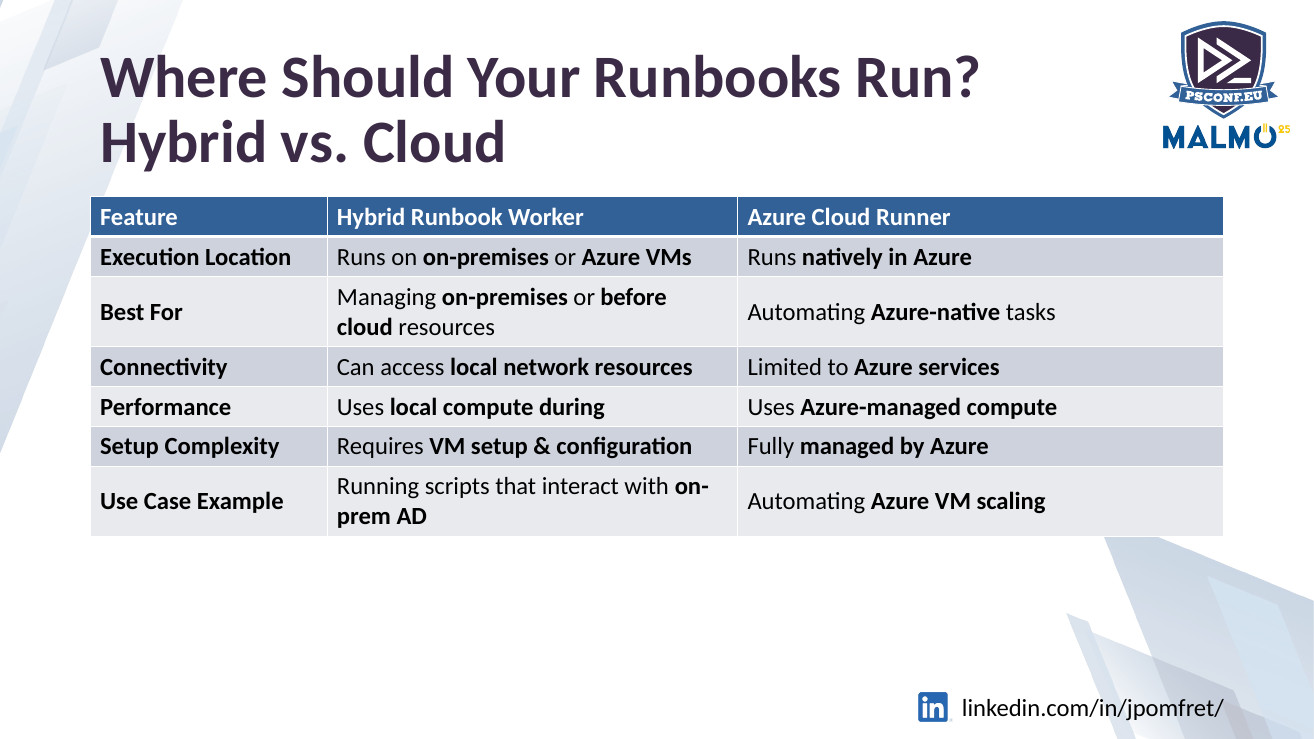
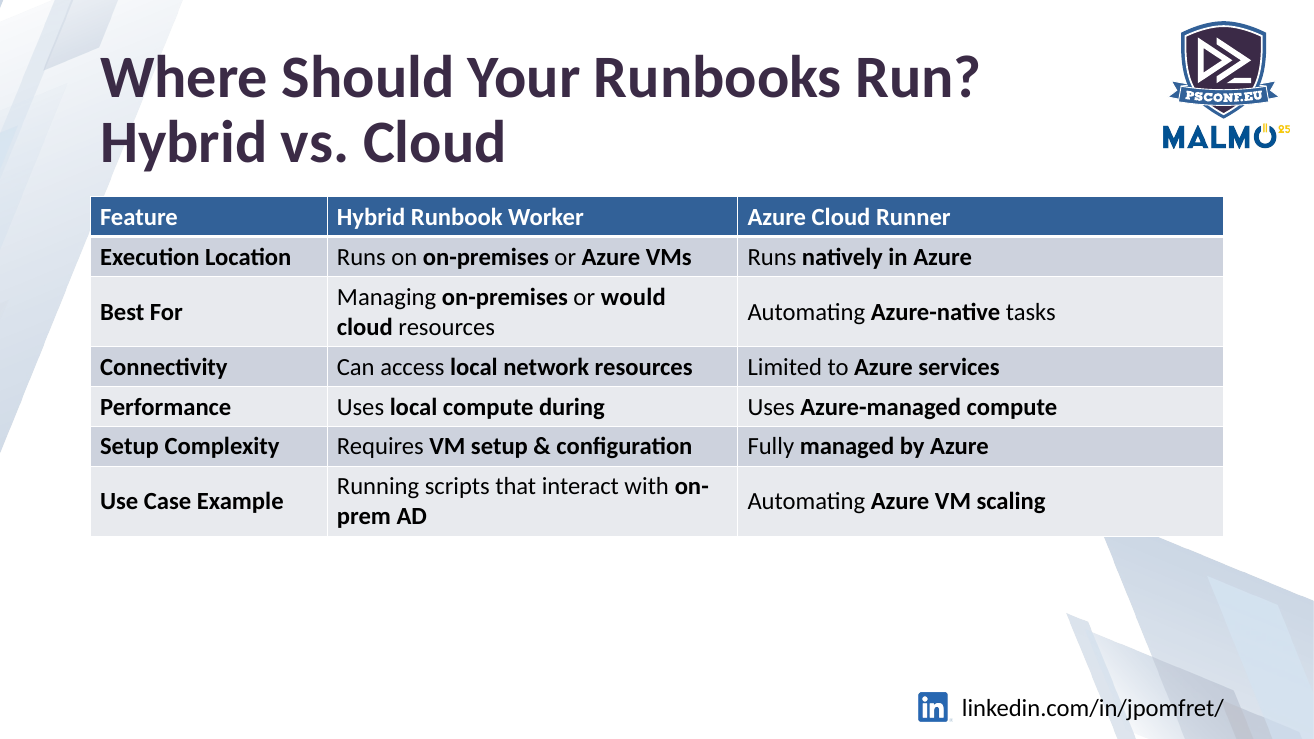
before: before -> would (633, 297)
